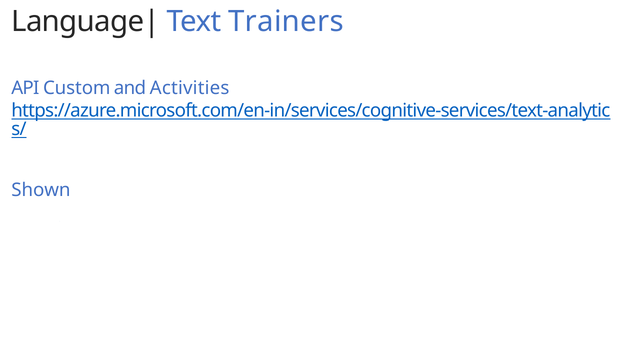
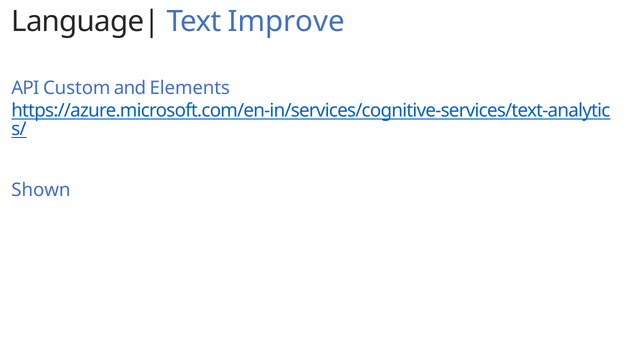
Trainers: Trainers -> Improve (286, 22)
Activities: Activities -> Elements (190, 88)
